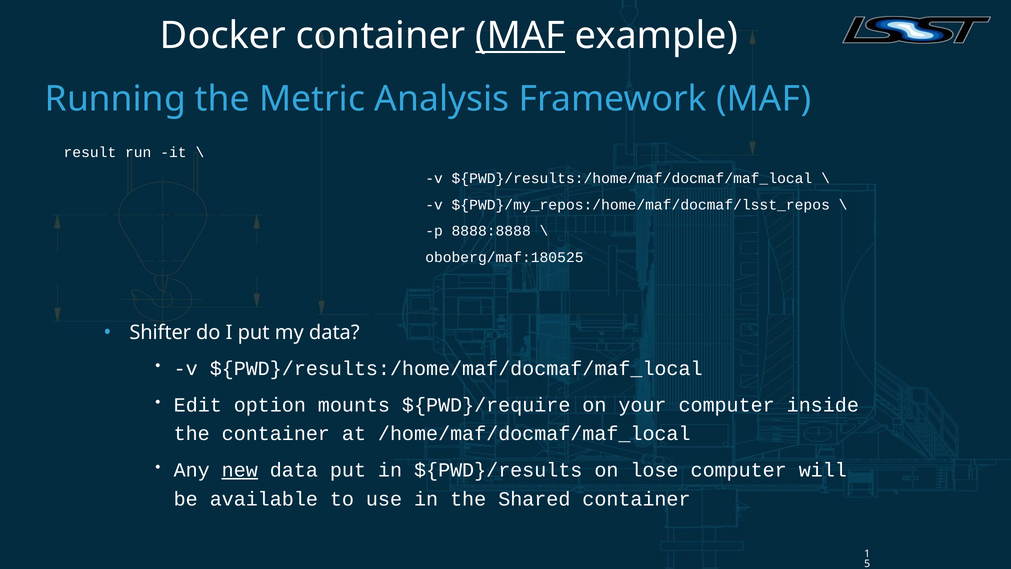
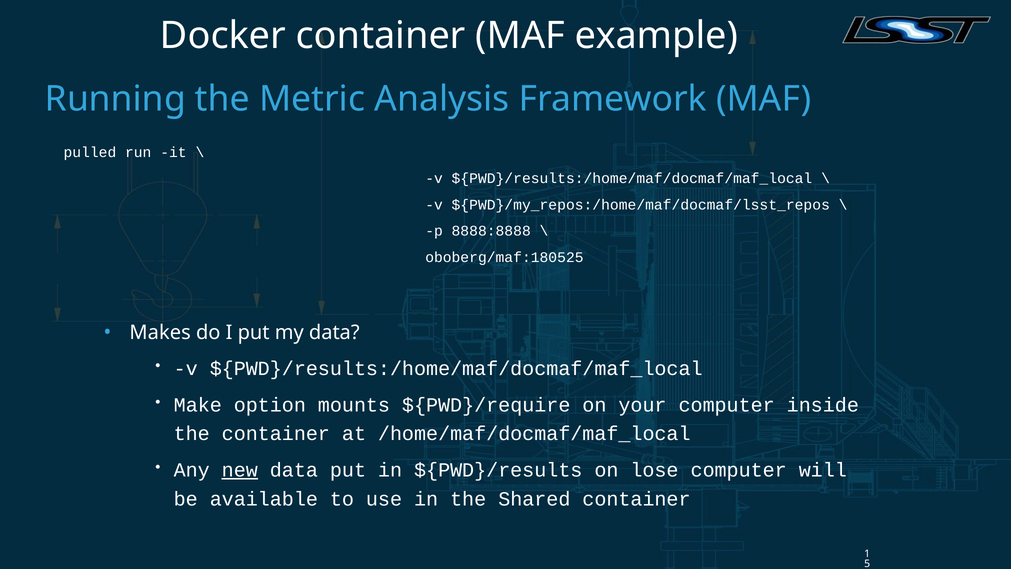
MAF underline: present -> none (520, 36)
result: result -> pulled (90, 152)
Shifter: Shifter -> Makes (160, 332)
Edit: Edit -> Make (198, 405)
